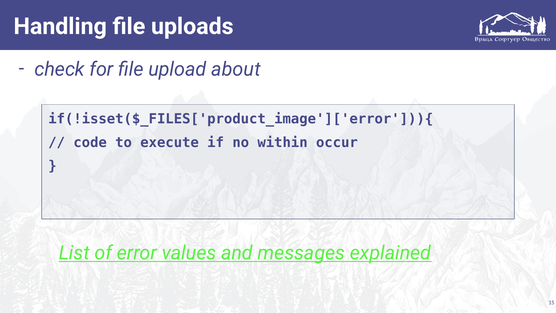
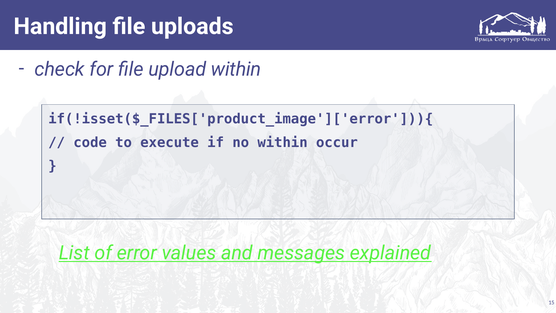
upload about: about -> within (236, 69)
